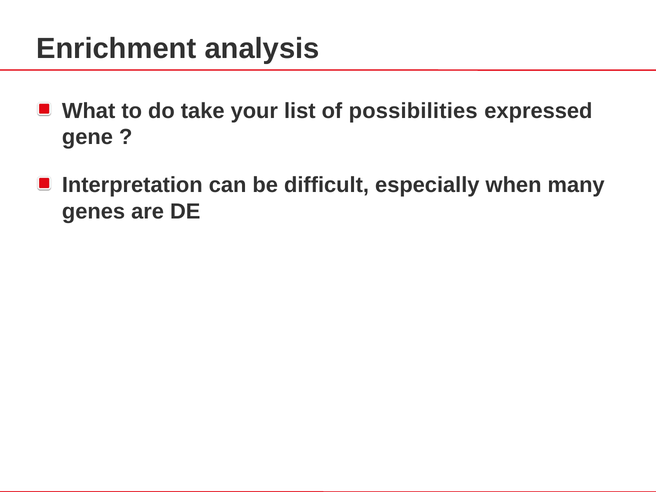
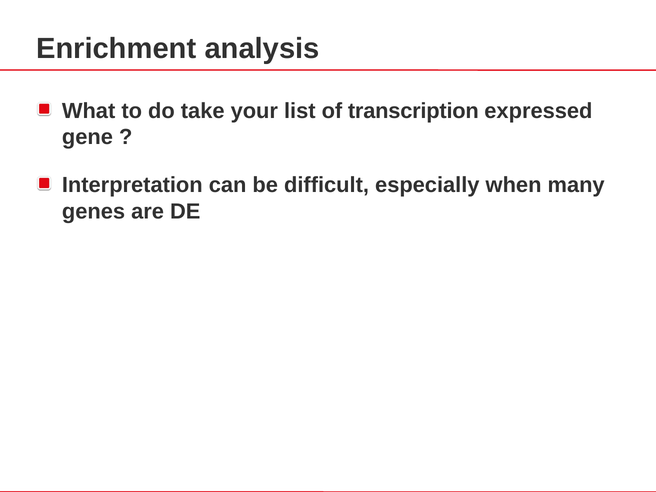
possibilities: possibilities -> transcription (413, 111)
